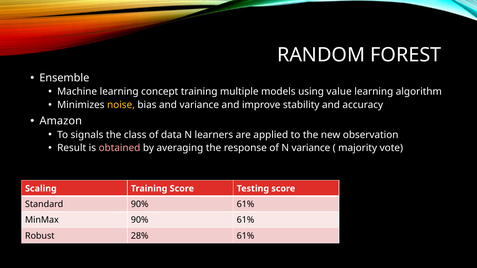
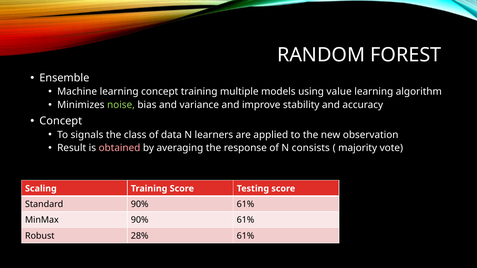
noise colour: yellow -> light green (121, 105)
Amazon: Amazon -> Concept (61, 121)
N variance: variance -> consists (311, 148)
